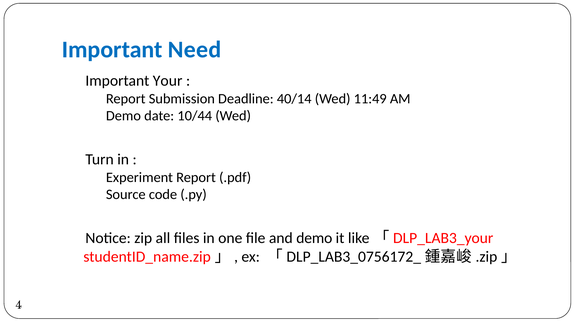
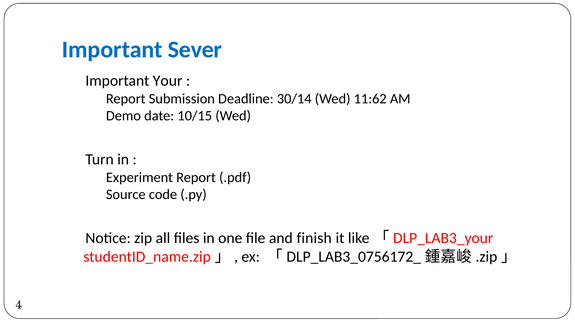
Need: Need -> Sever (195, 50)
40/14: 40/14 -> 30/14 (294, 99)
11:49: 11:49 -> 11:62 (370, 99)
10/44: 10/44 -> 10/15 (195, 116)
demo: demo -> finish (314, 238)
